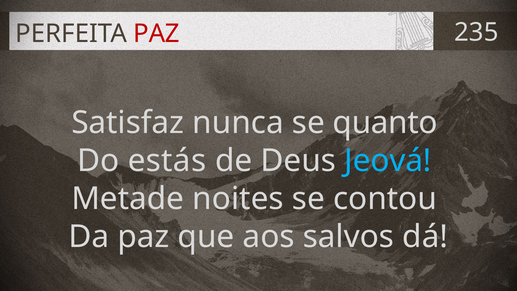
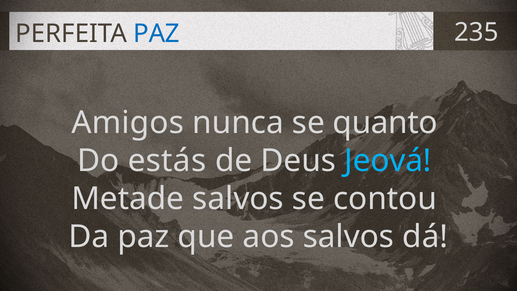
PAZ colour: red -> blue (157, 34)
Satisfaz: Satisfaz -> Amigos (128, 123)
Metade noites: noites -> salvos (238, 199)
